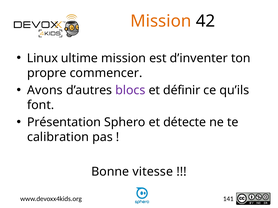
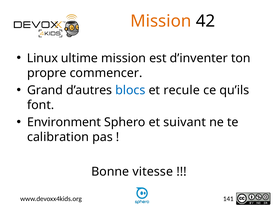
Avons: Avons -> Grand (45, 90)
blocs colour: purple -> blue (130, 90)
définir: définir -> recule (182, 90)
Présentation: Présentation -> Environment (64, 123)
détecte: détecte -> suivant (185, 123)
